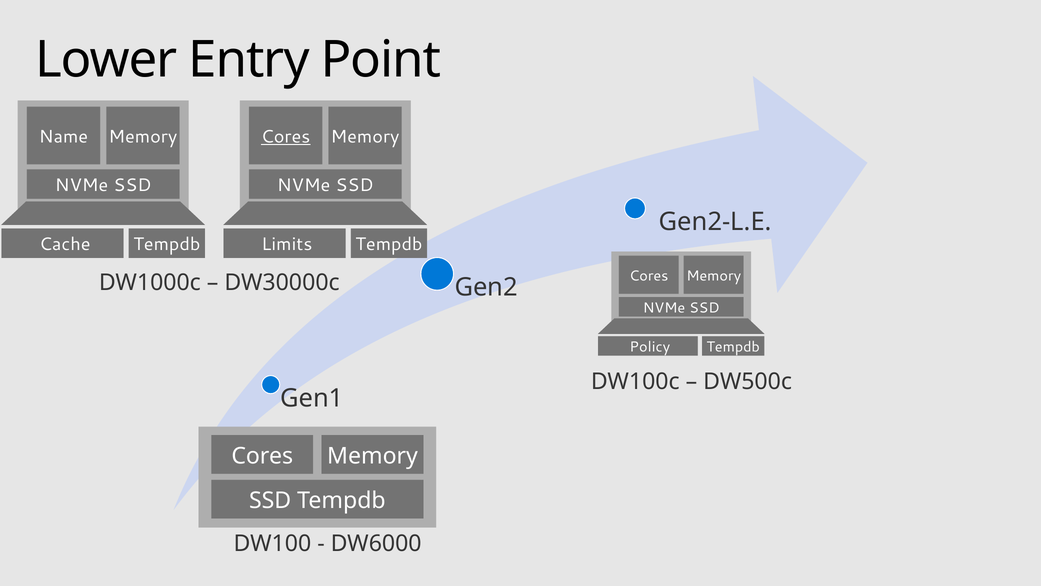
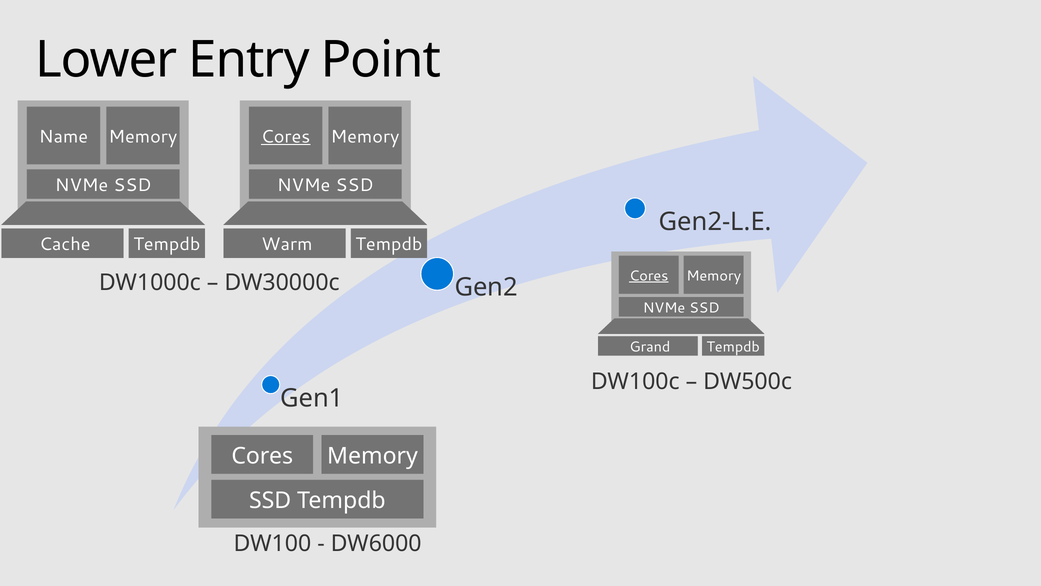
Limits: Limits -> Warm (287, 244)
Cores underline: none -> present (649, 276)
Policy: Policy -> Grand (650, 347)
